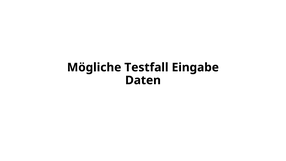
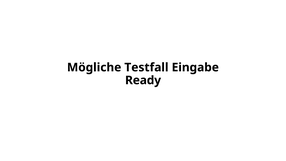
Daten: Daten -> Ready (143, 80)
